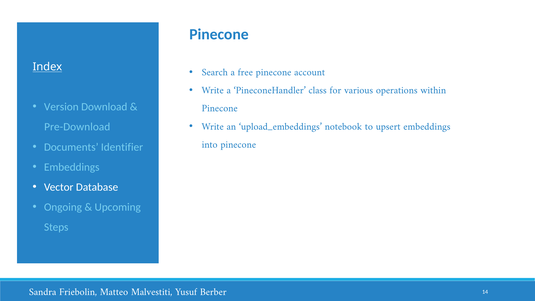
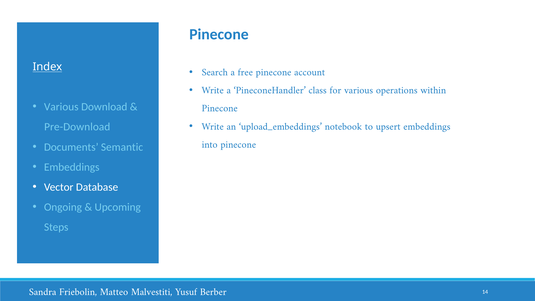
Version: Version -> Various (61, 107)
Identifier: Identifier -> Semantic (122, 147)
